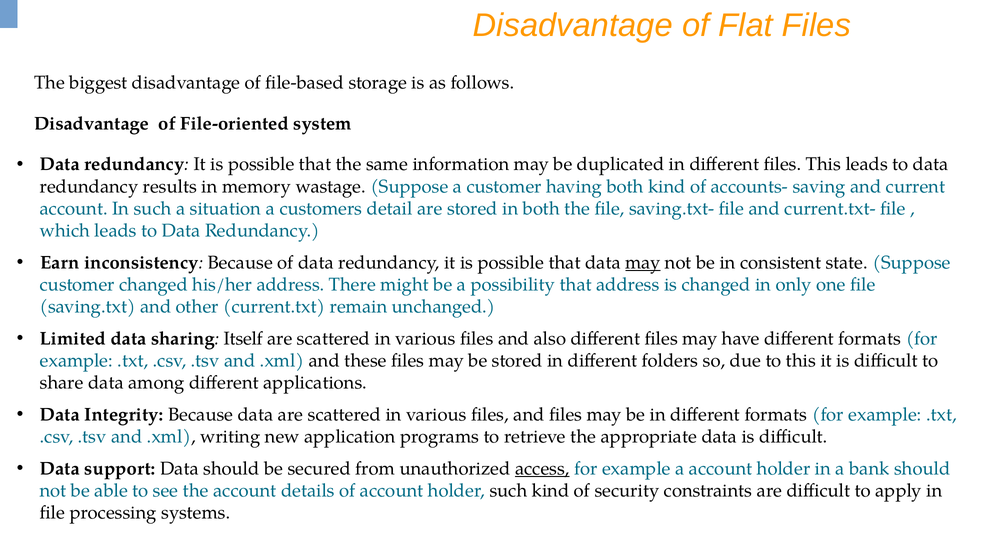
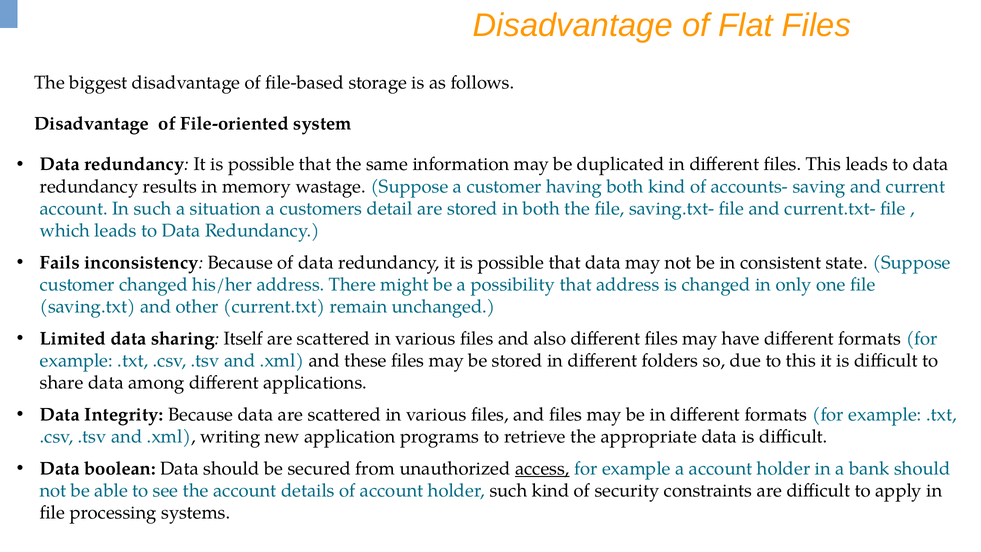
Earn: Earn -> Fails (60, 262)
may underline: present -> none (643, 262)
support: support -> boolean (120, 468)
